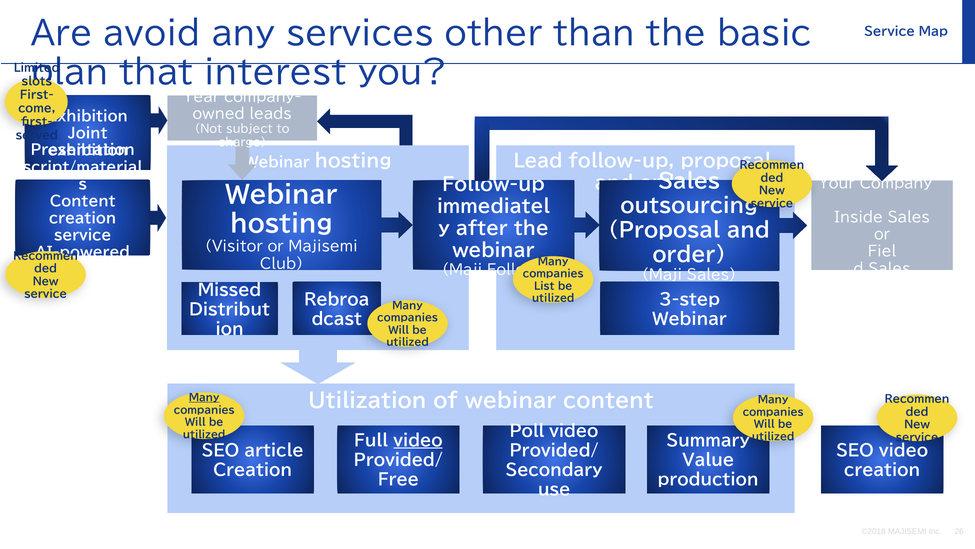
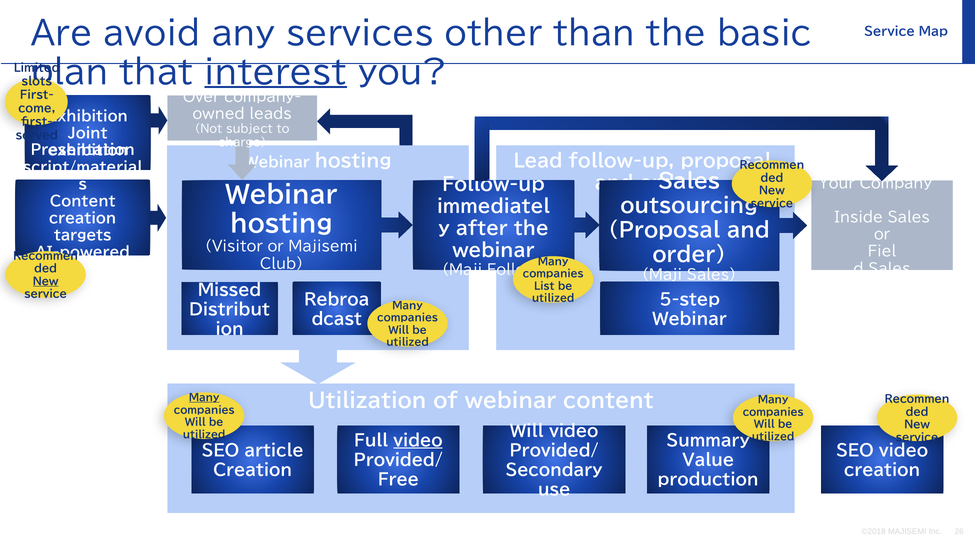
interest underline: none -> present (276, 73)
Year: Year -> Over (201, 97)
service: service -> targets (83, 235)
New underline: none -> present (46, 281)
3-step: 3-step -> 5-step (690, 299)
Poll: Poll -> Will (527, 431)
